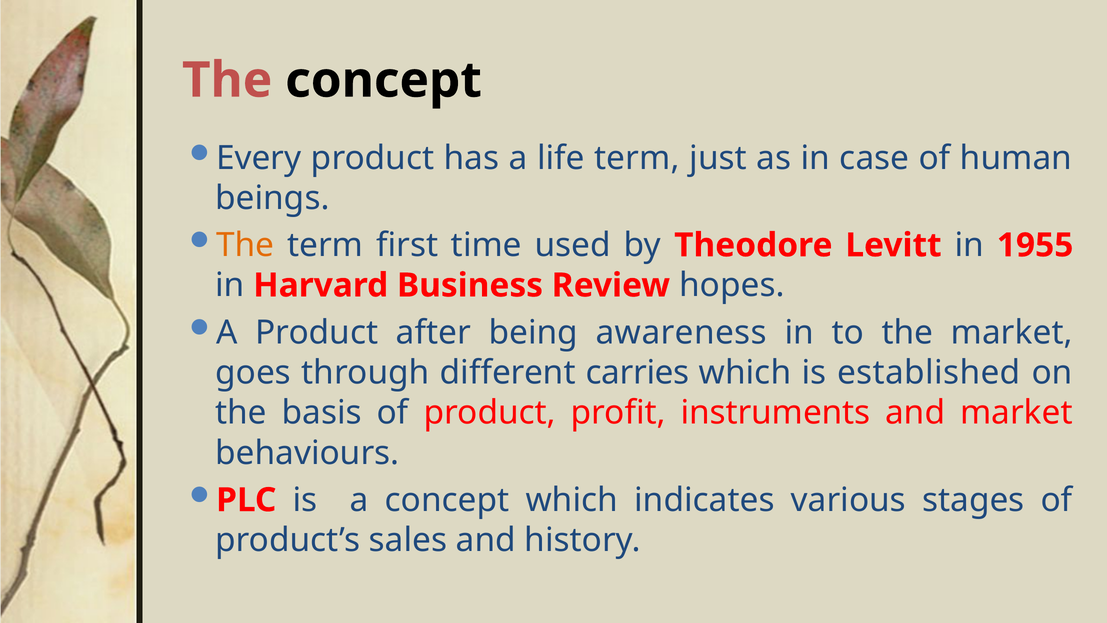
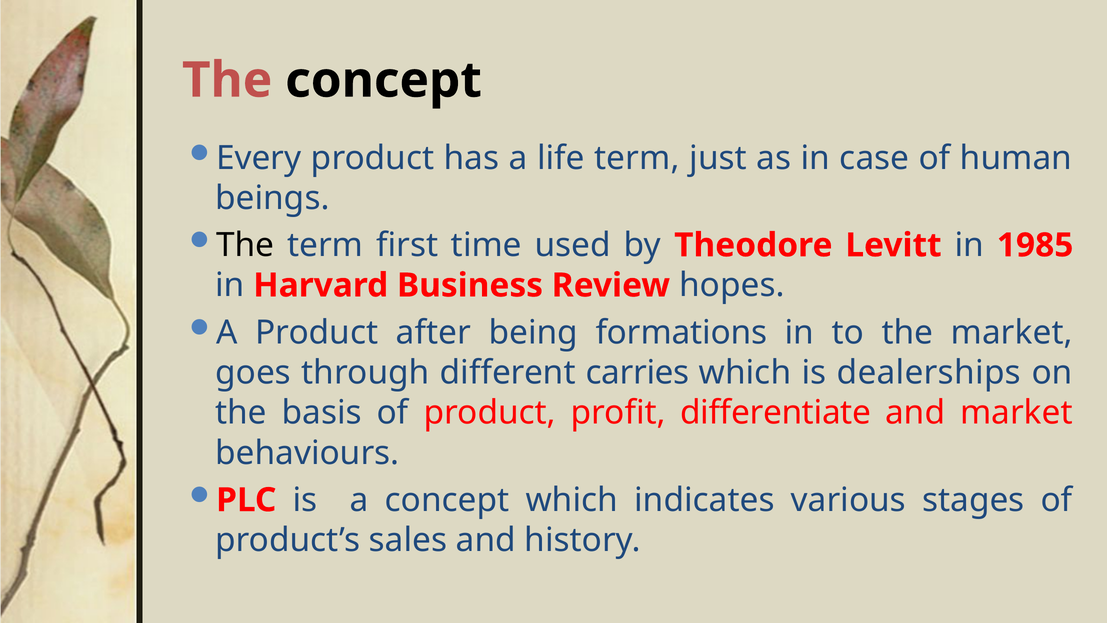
The colour: orange -> black (245, 245)
1955: 1955 -> 1985 (1035, 245)
awareness: awareness -> formations (681, 332)
established: established -> dealerships (929, 373)
instruments: instruments -> differentiate (776, 413)
